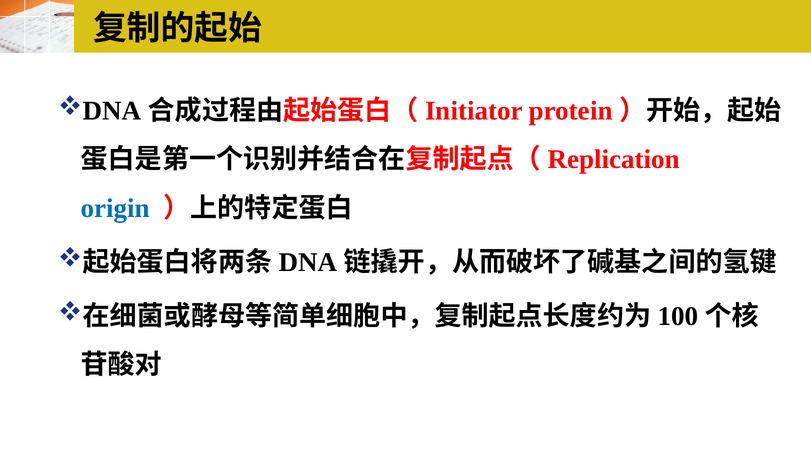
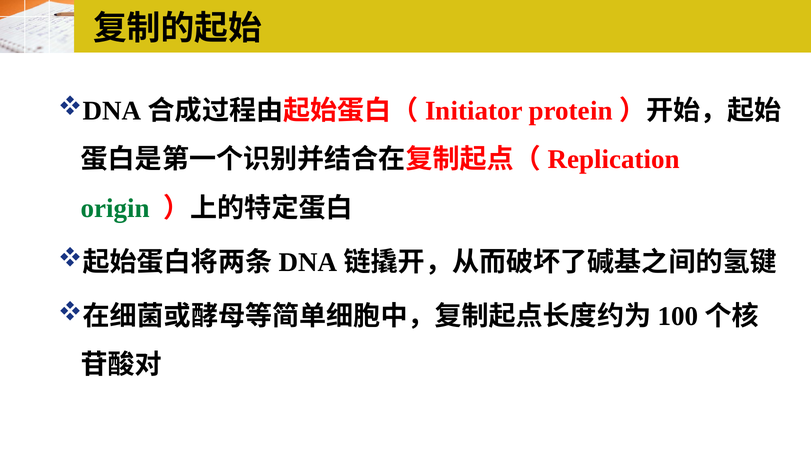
origin colour: blue -> green (115, 208)
